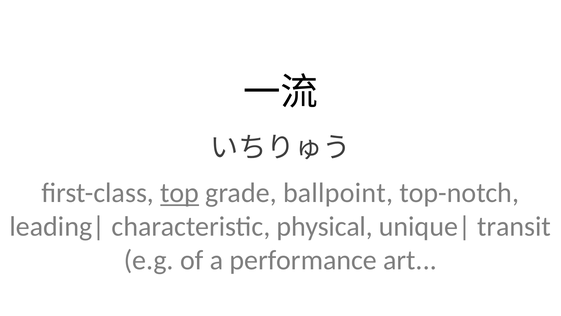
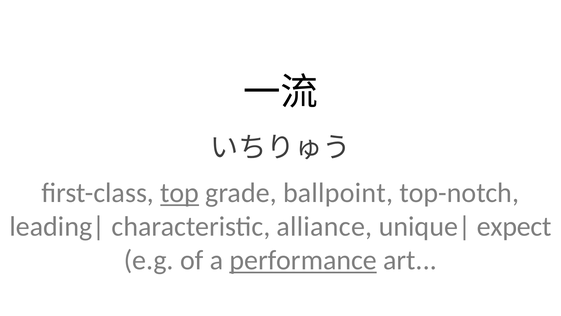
physical: physical -> alliance (324, 226)
transit: transit -> expect (514, 226)
performance underline: none -> present (303, 260)
